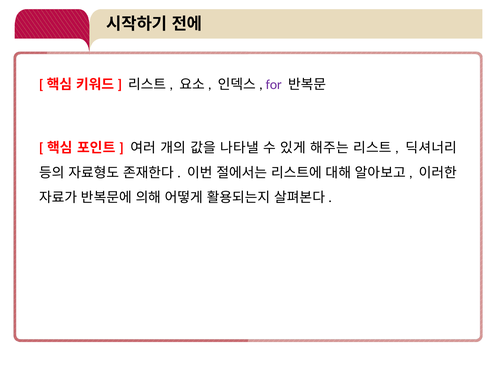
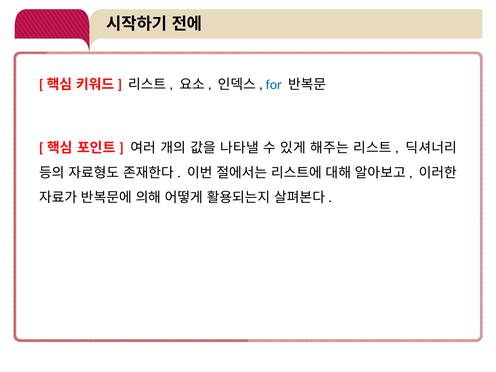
for colour: purple -> blue (274, 85)
